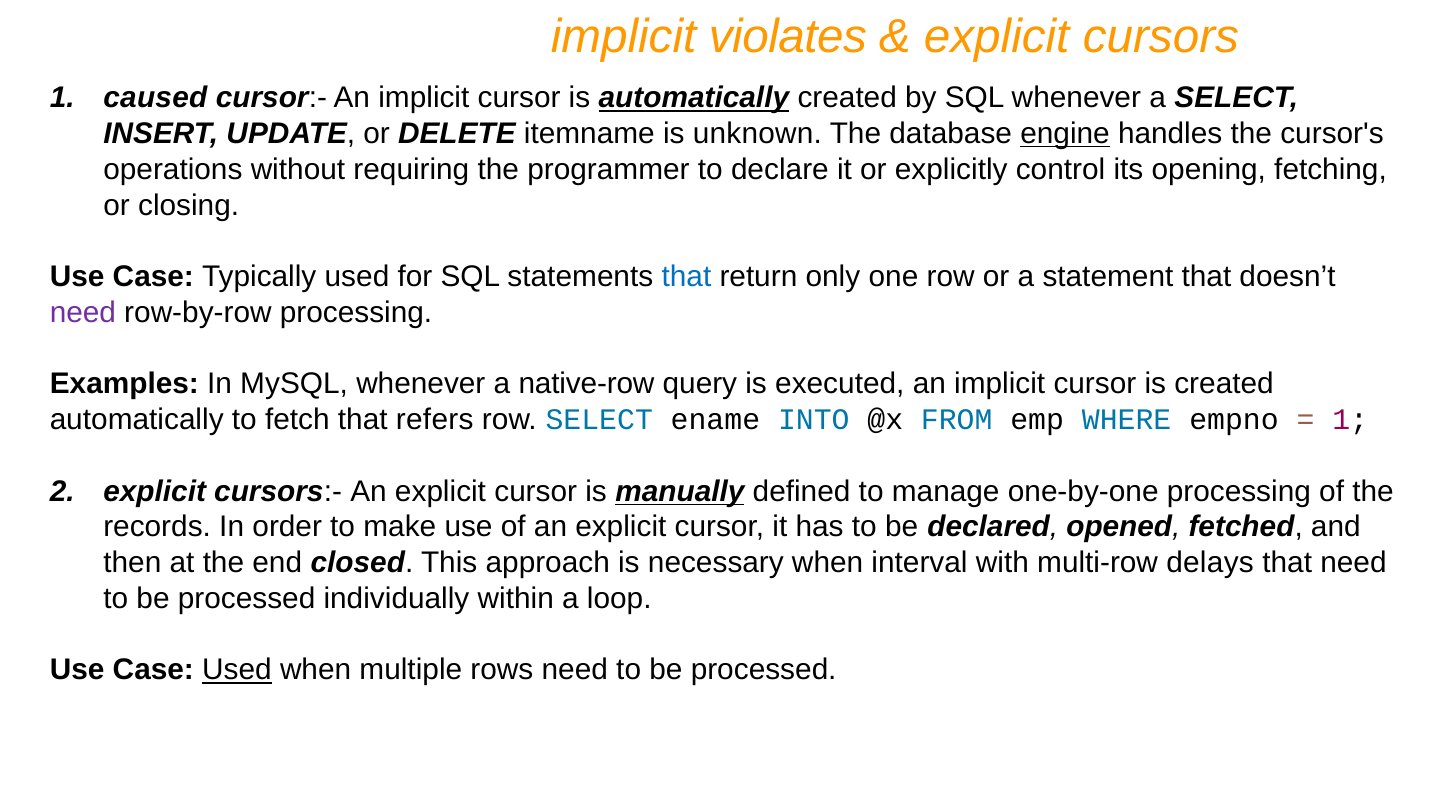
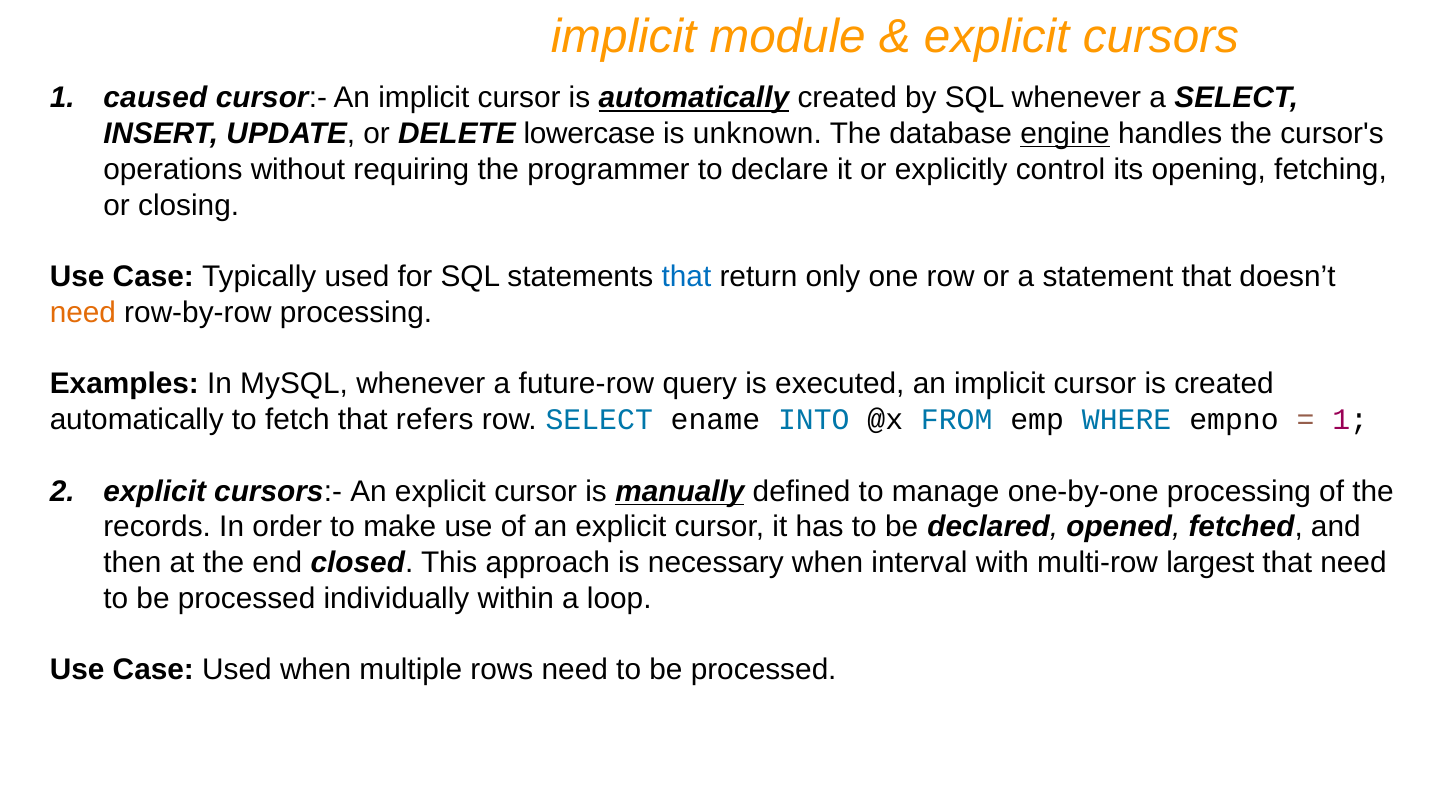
violates: violates -> module (788, 37)
itemname: itemname -> lowercase (589, 134)
need colour: purple -> orange (83, 312)
native-row: native-row -> future-row (586, 384)
delays: delays -> largest (1210, 563)
Used underline: present -> none (237, 670)
